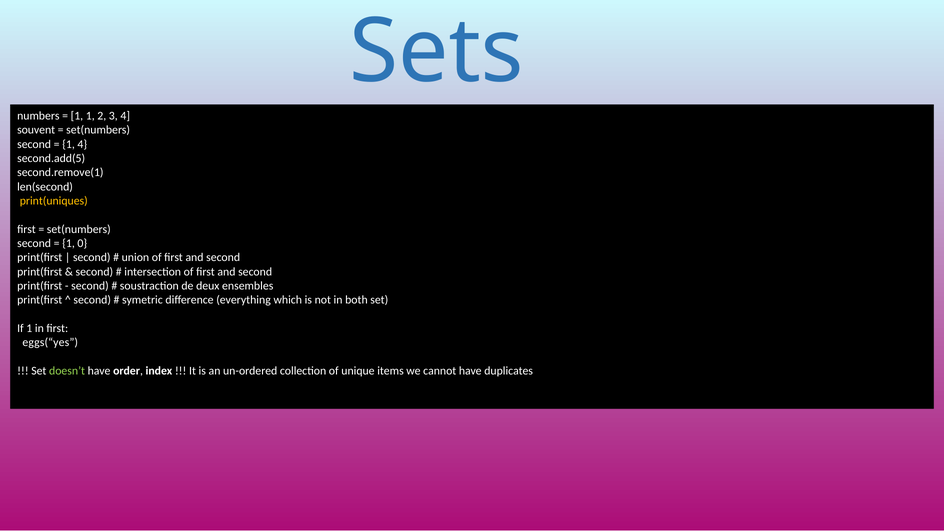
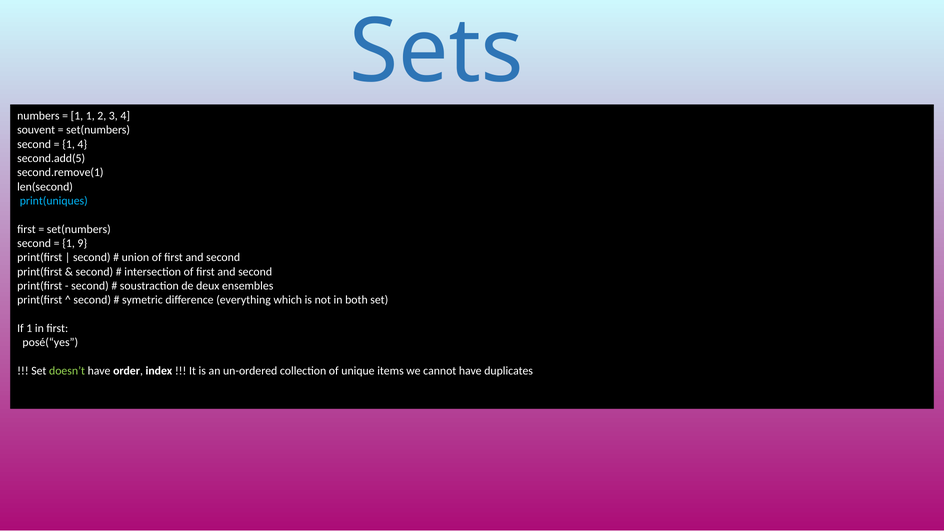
print(uniques colour: yellow -> light blue (54, 201)
0: 0 -> 9 (82, 243)
eggs(“yes: eggs(“yes -> posé(“yes (50, 342)
